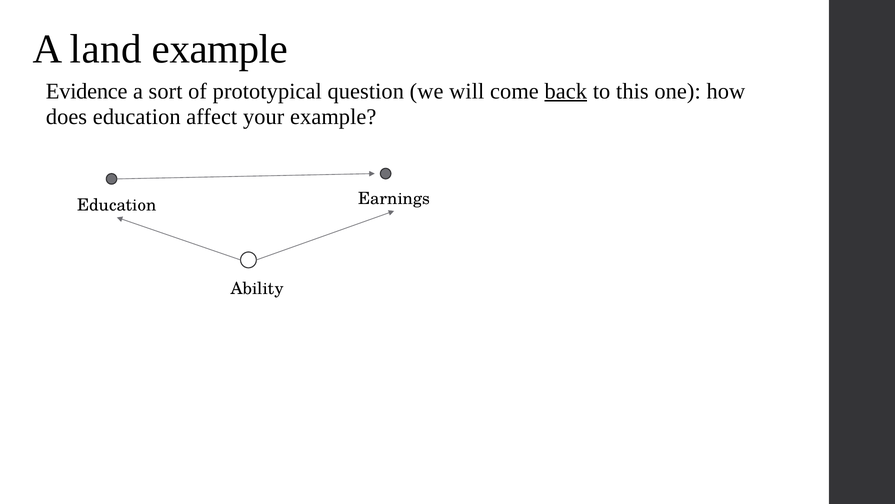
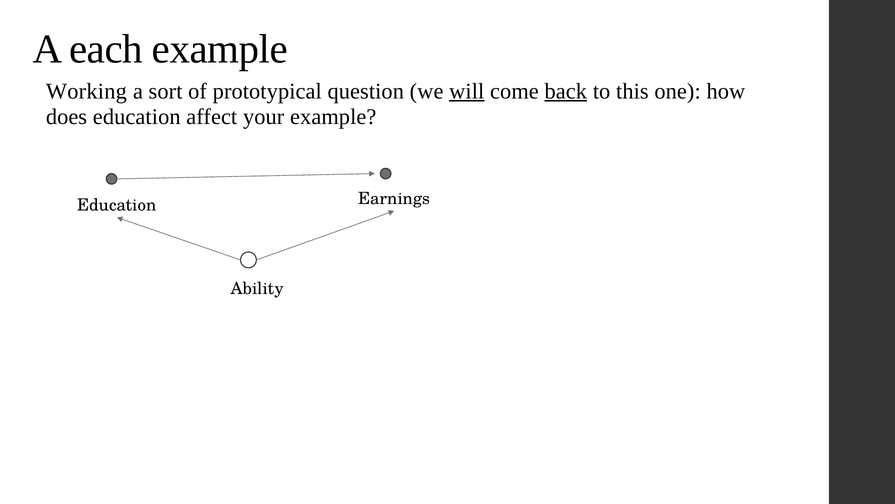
land: land -> each (106, 49)
Evidence: Evidence -> Working (86, 91)
will underline: none -> present (467, 91)
